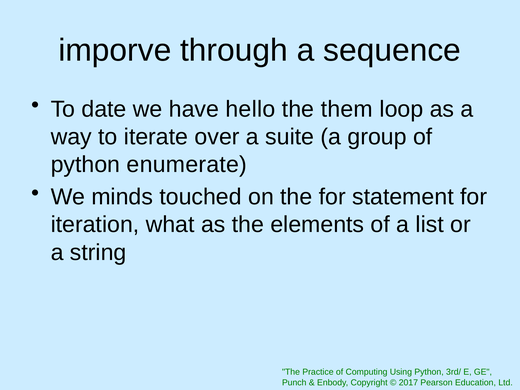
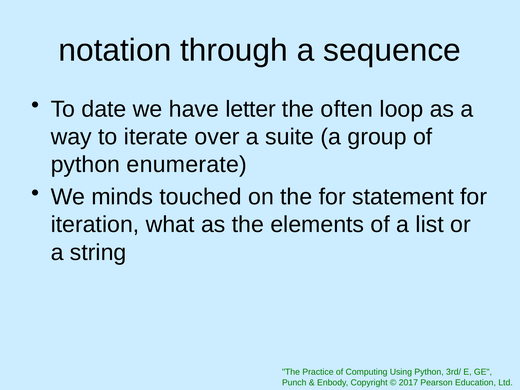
imporve: imporve -> notation (115, 50)
hello: hello -> letter (251, 109)
them: them -> often (347, 109)
